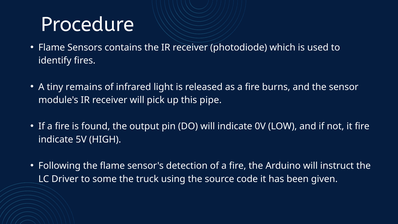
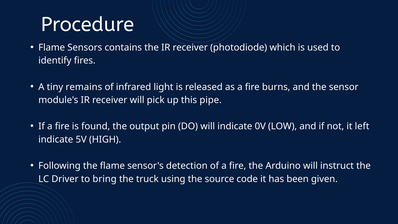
it fire: fire -> left (362, 126)
some: some -> bring (105, 179)
